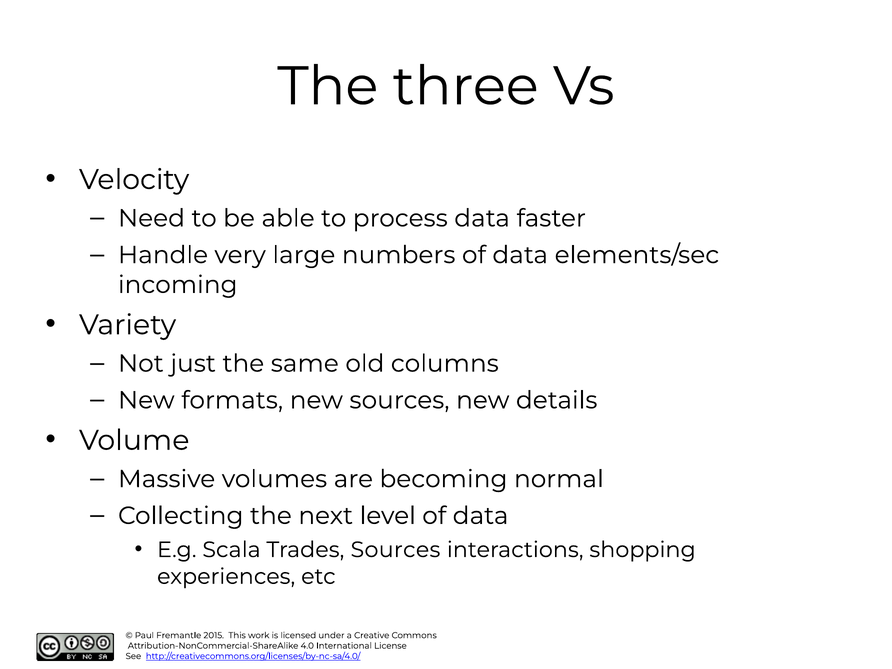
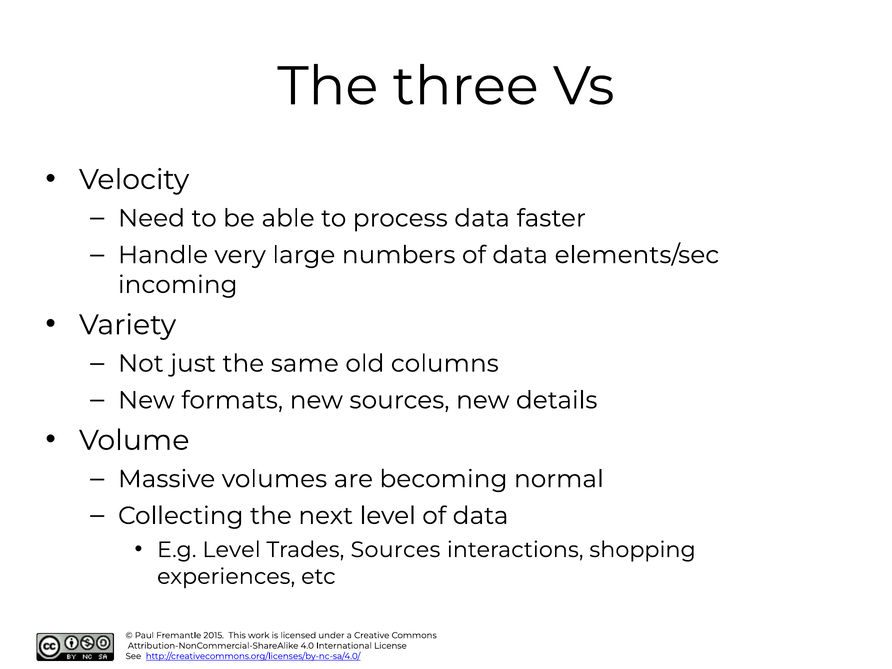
E.g Scala: Scala -> Level (231, 550)
